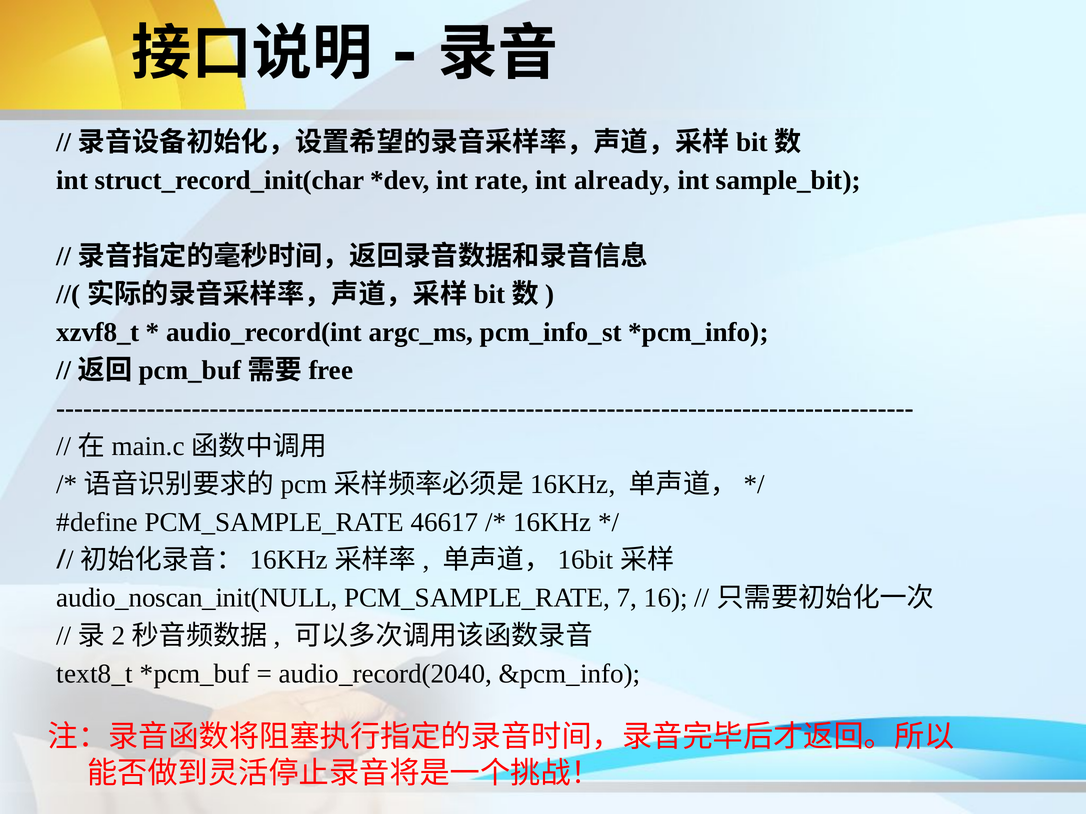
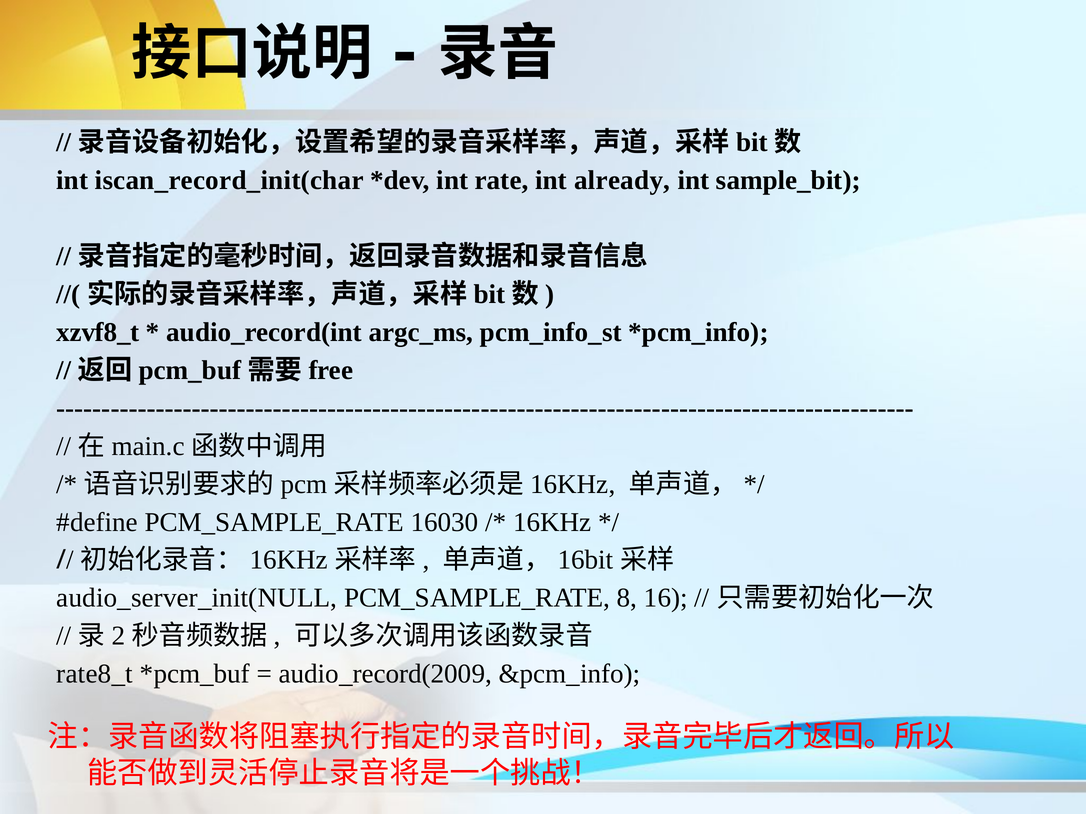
struct_record_init(char: struct_record_init(char -> iscan_record_init(char (229, 180)
46617: 46617 -> 16030 (445, 522)
audio_noscan_init(NULL: audio_noscan_init(NULL -> audio_server_init(NULL (197, 598)
7: 7 -> 8 (627, 598)
text8_t: text8_t -> rate8_t (95, 674)
audio_record(2040: audio_record(2040 -> audio_record(2009 (385, 674)
